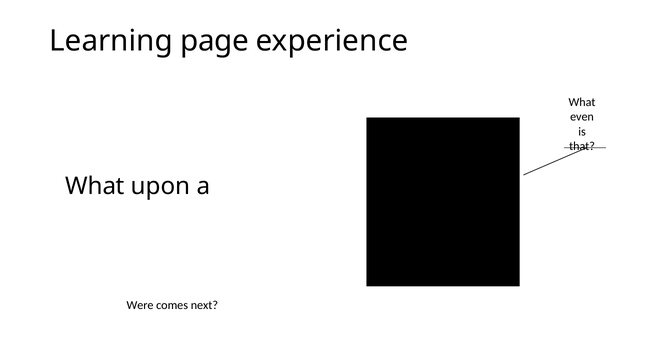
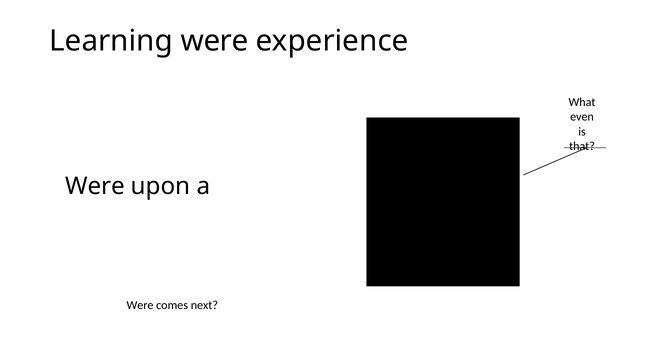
Learning page: page -> were (215, 41)
What: What -> Were (95, 186)
